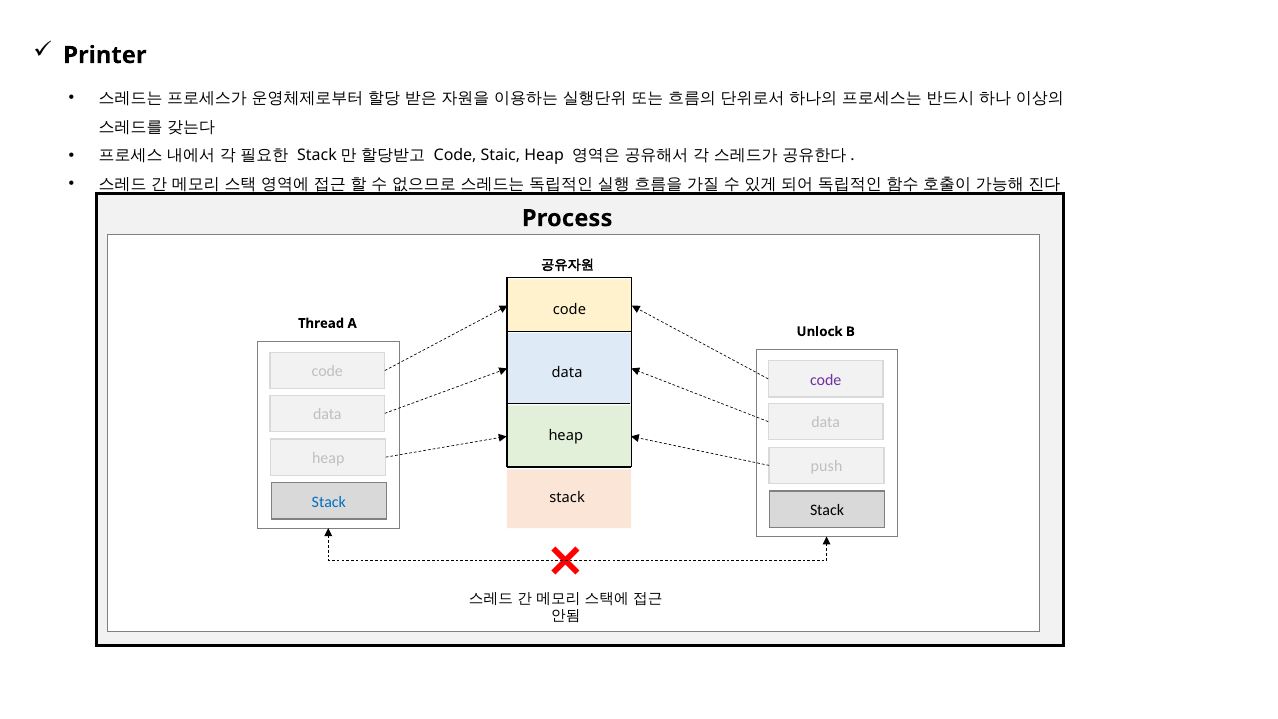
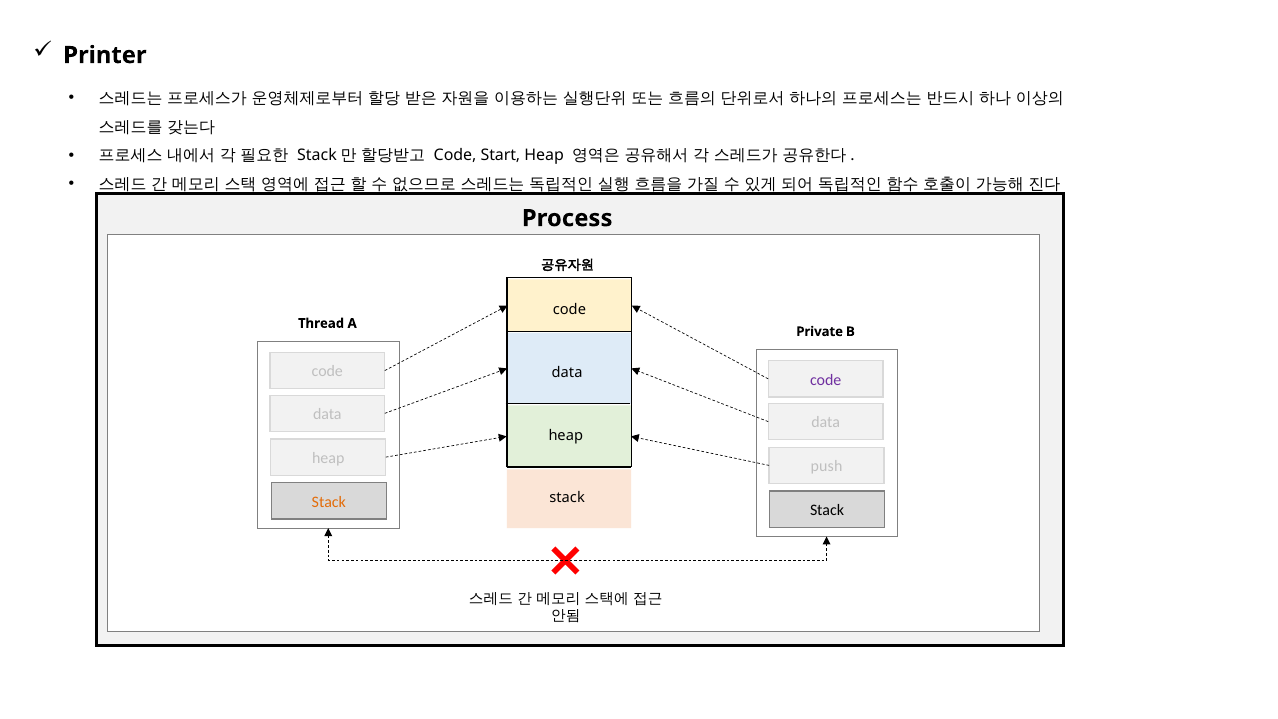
Staic: Staic -> Start (500, 156)
Unlock: Unlock -> Private (820, 332)
Stack colour: blue -> orange (329, 502)
